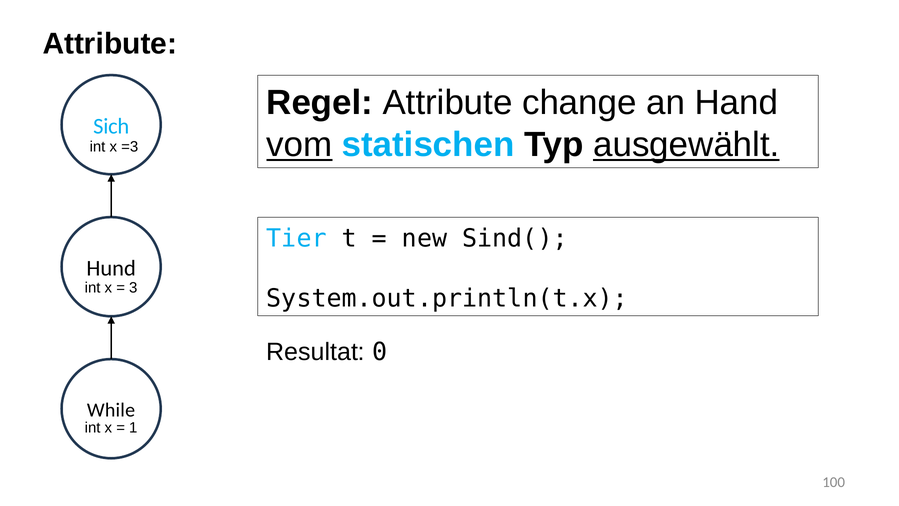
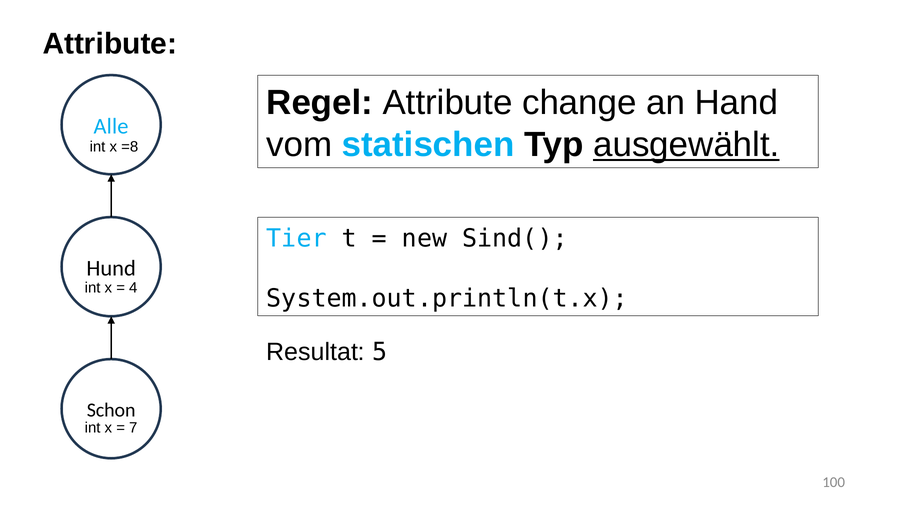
Sich: Sich -> Alle (111, 126)
vom underline: present -> none (299, 145)
=3: =3 -> =8 (130, 147)
3: 3 -> 4 (133, 288)
0: 0 -> 5 (380, 352)
While: While -> Schon (111, 410)
1: 1 -> 7 (133, 427)
